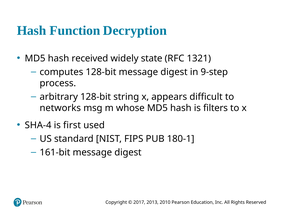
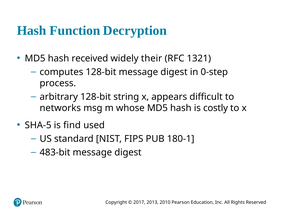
state: state -> their (152, 58)
9-step: 9-step -> 0-step (214, 72)
filters: filters -> costly (216, 108)
4: 4 -> 5 (49, 125)
first: first -> find (72, 125)
161-bit: 161-bit -> 483-bit (55, 152)
